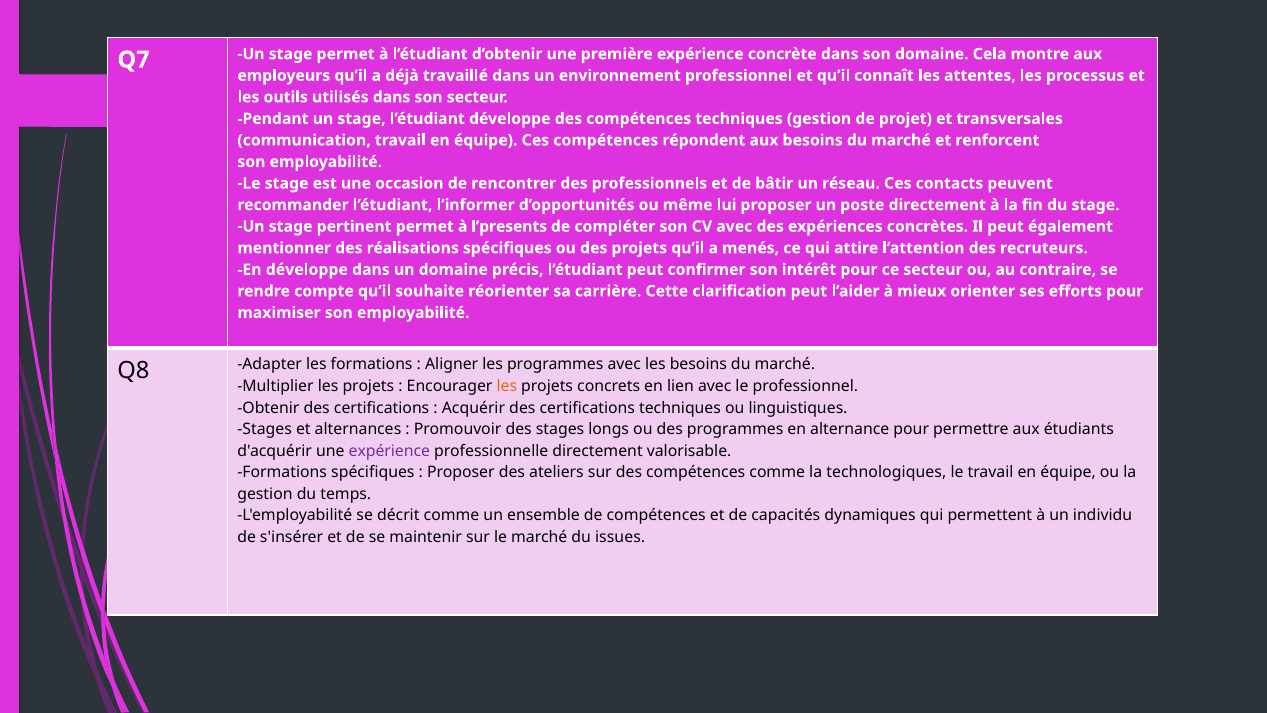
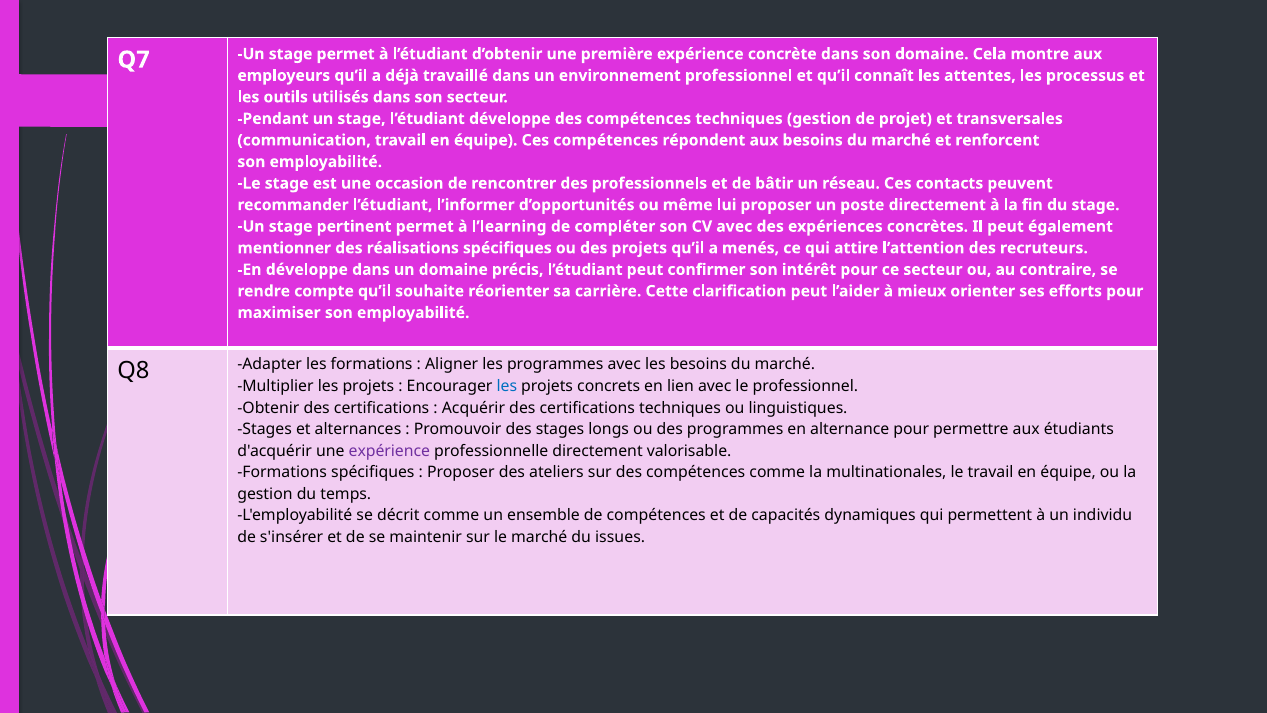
l’presents: l’presents -> l’learning (509, 226)
les colour: orange -> blue (507, 386)
technologiques: technologiques -> multinationales (886, 472)
